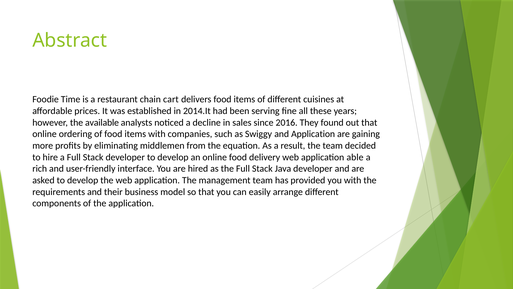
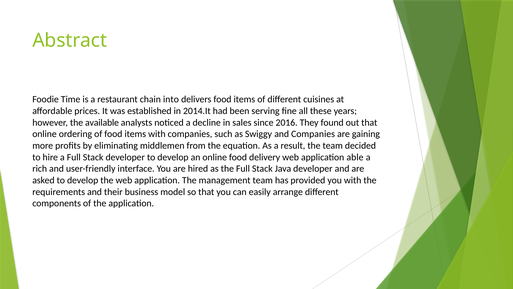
cart: cart -> into (171, 99)
and Application: Application -> Companies (313, 134)
